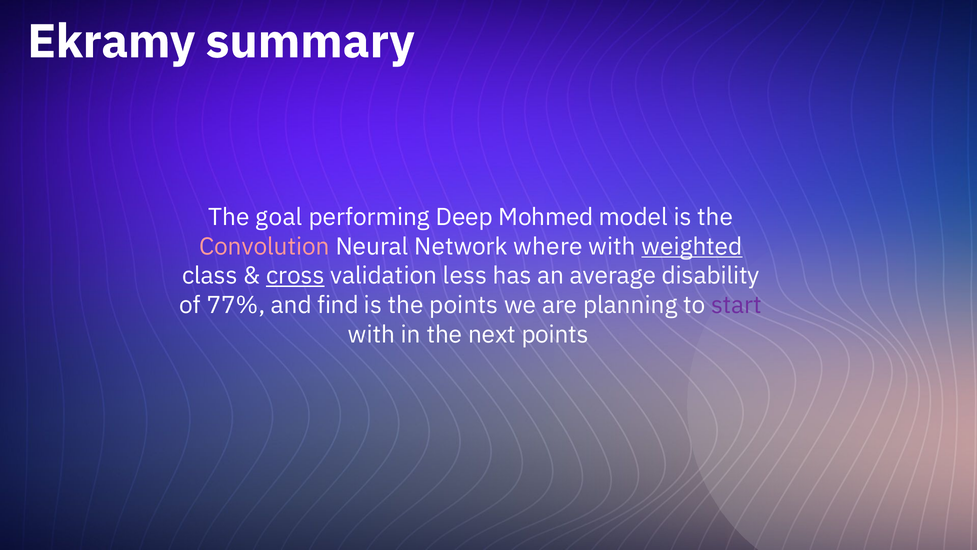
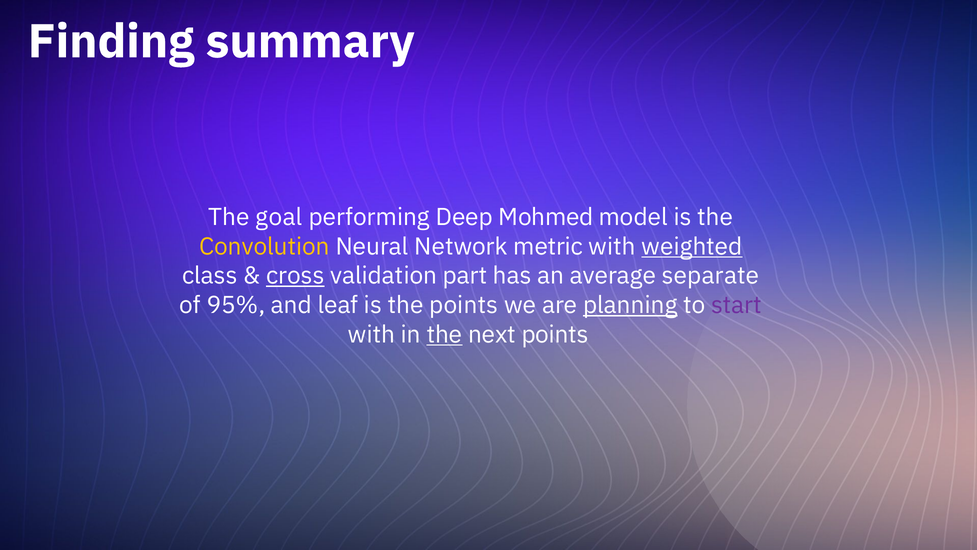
Ekramy: Ekramy -> Finding (111, 42)
Convolution colour: pink -> yellow (264, 246)
where: where -> metric (548, 246)
less: less -> part (465, 276)
disability: disability -> separate (711, 276)
77%: 77% -> 95% (236, 305)
find: find -> leaf (338, 305)
planning underline: none -> present (630, 305)
the underline: none -> present (444, 334)
